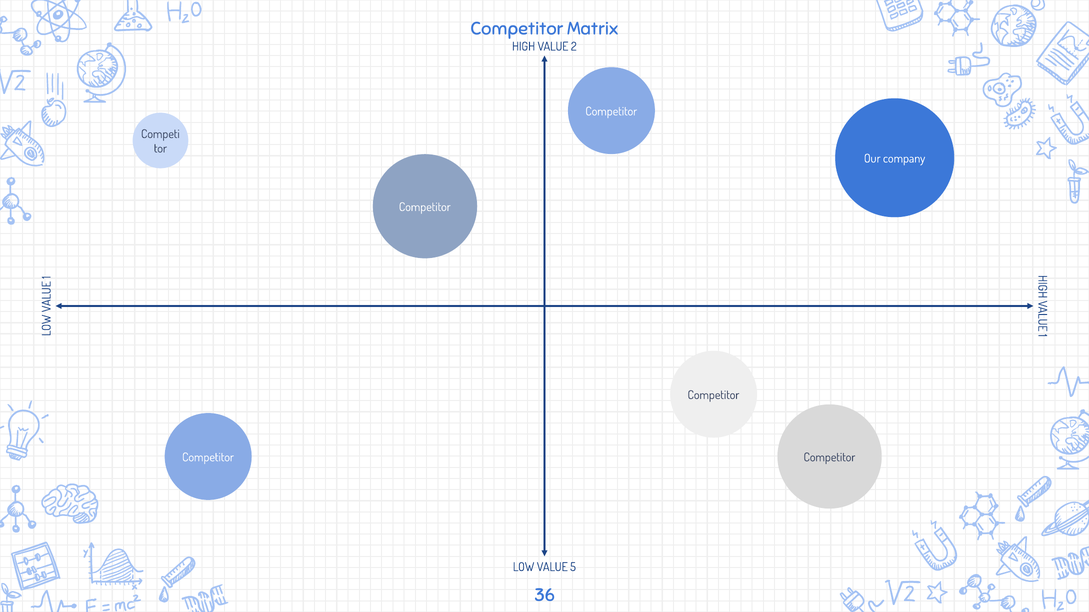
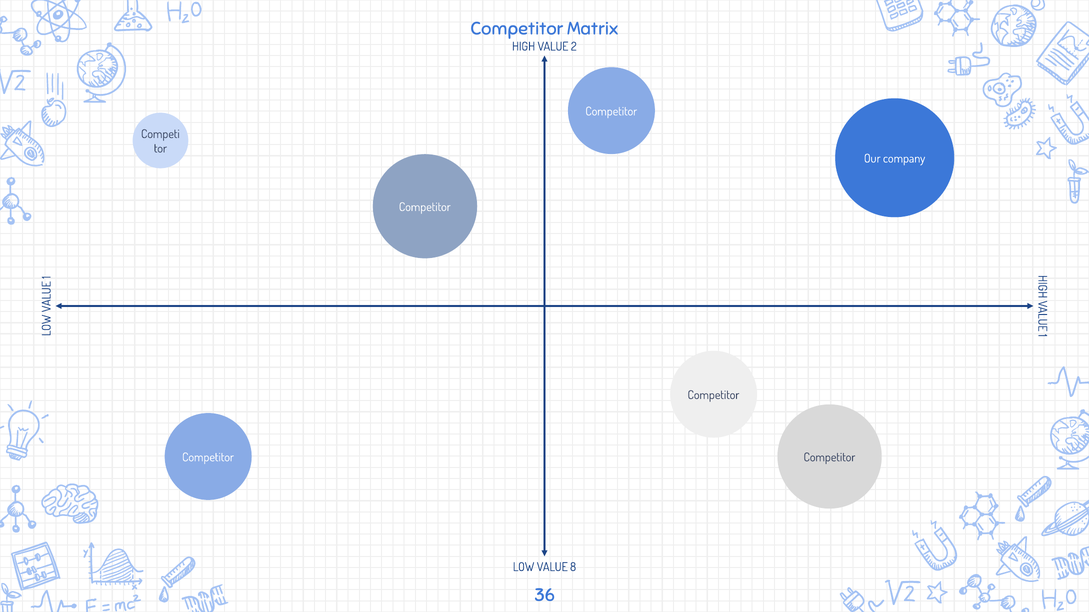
5: 5 -> 8 (573, 568)
